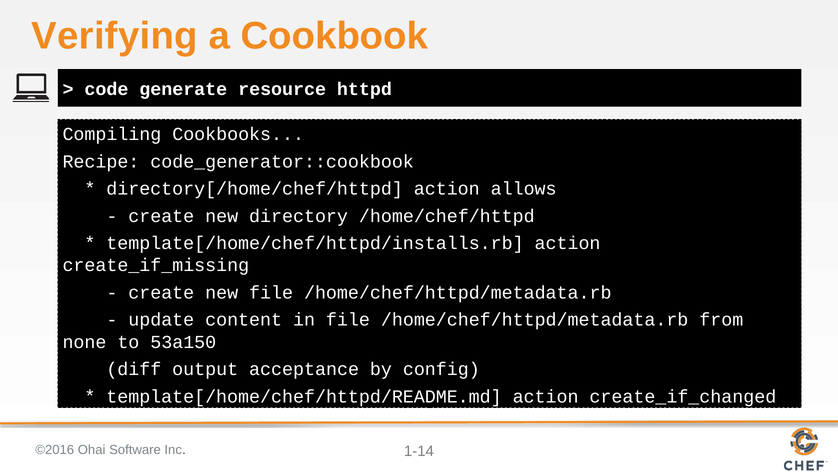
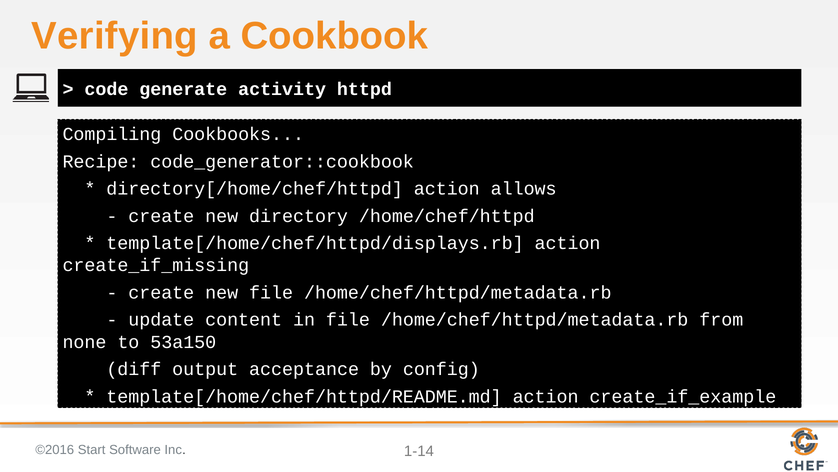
resource: resource -> activity (282, 89)
template[/home/chef/httpd/installs.rb: template[/home/chef/httpd/installs.rb -> template[/home/chef/httpd/displays.rb (315, 243)
create_if_changed: create_if_changed -> create_if_example (683, 396)
Ohai: Ohai -> Start (92, 449)
